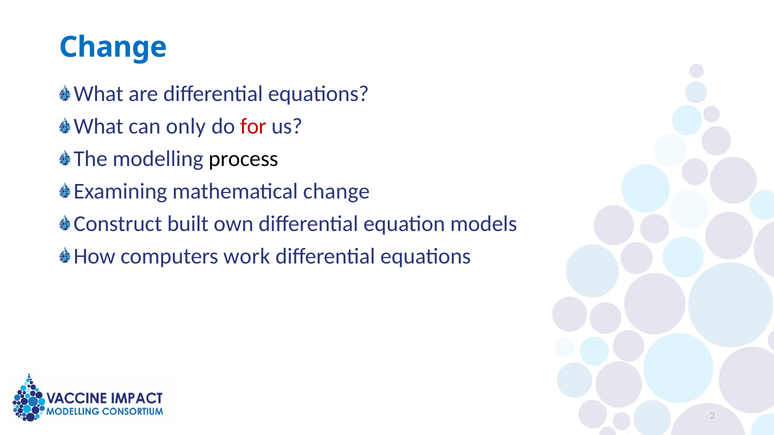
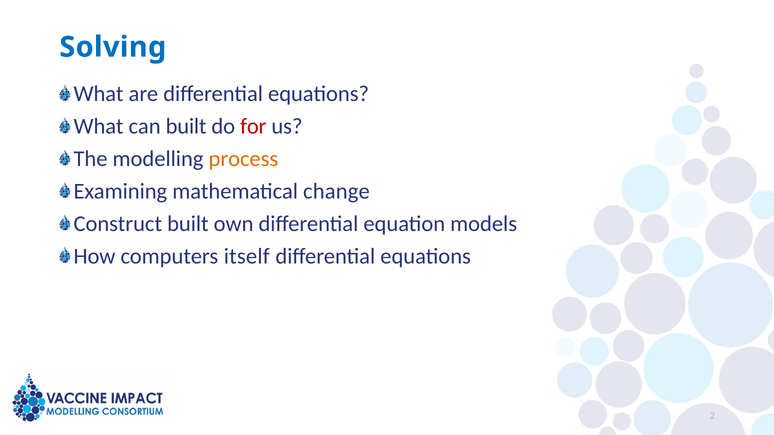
Change: Change -> Solving (113, 47)
can only: only -> built (186, 126)
process colour: black -> orange (243, 159)
work: work -> itself (247, 256)
